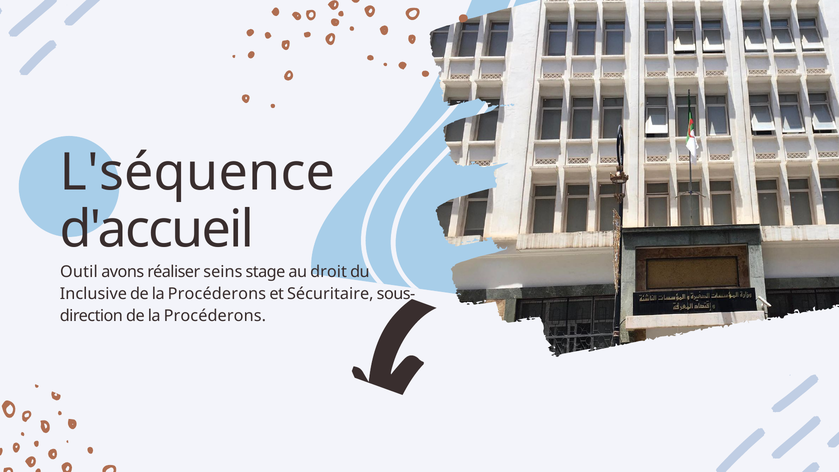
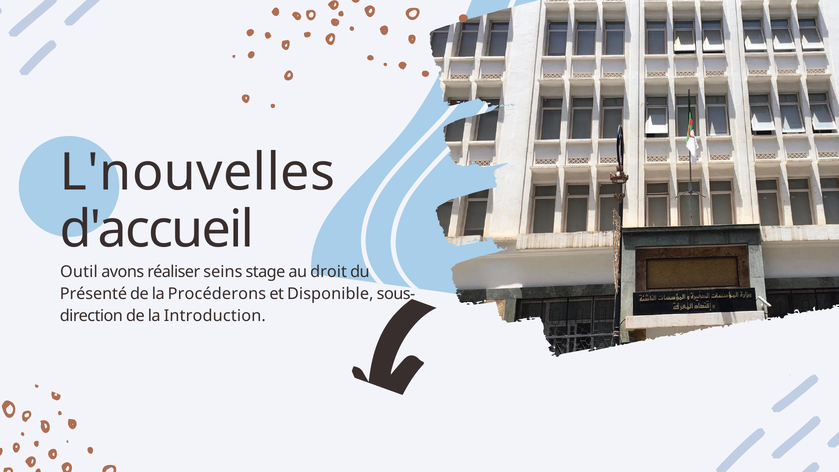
L'séquence: L'séquence -> L'nouvelles (197, 172)
Inclusive: Inclusive -> Présenté (93, 294)
Sécuritaire: Sécuritaire -> Disponible (330, 294)
Procéderons: Procéderons -> Introduction (215, 316)
